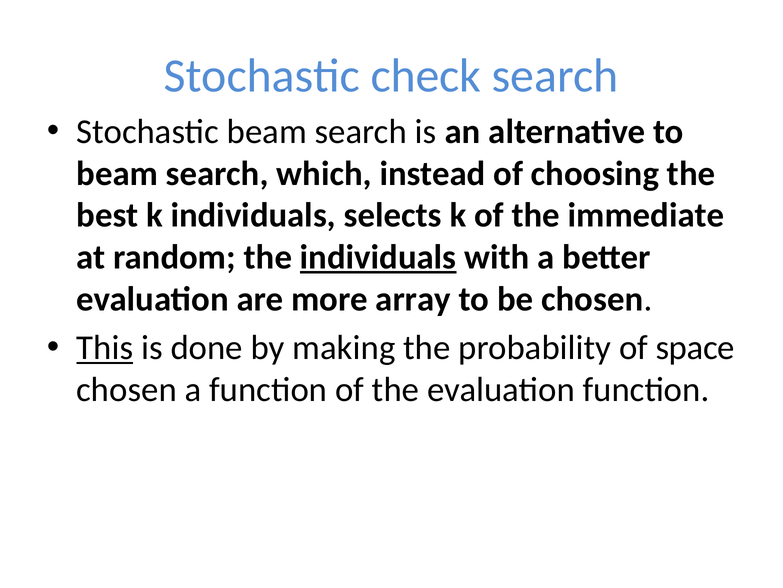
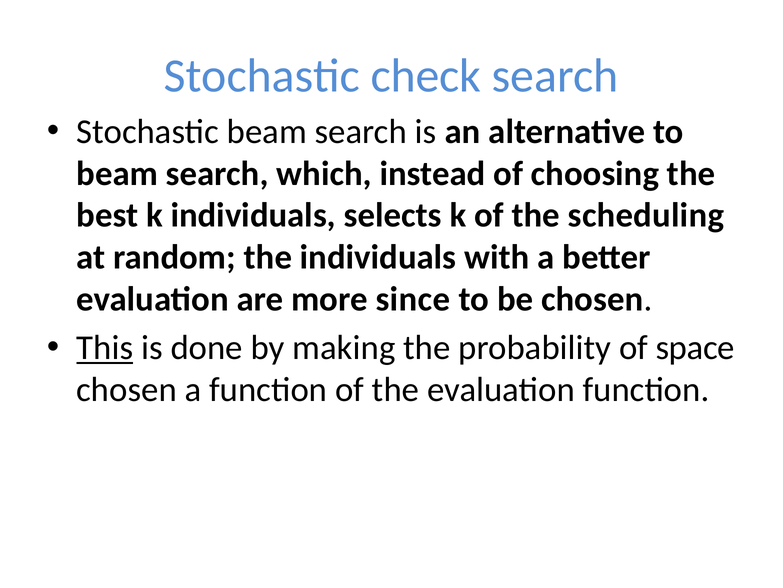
immediate: immediate -> scheduling (646, 215)
individuals underline: present -> none (378, 257)
array: array -> since (413, 299)
